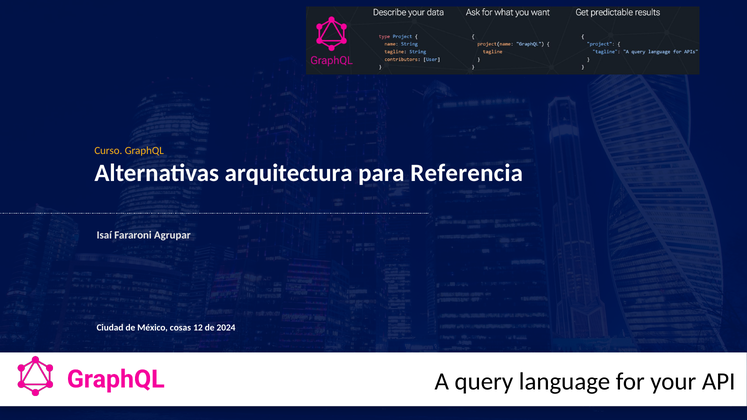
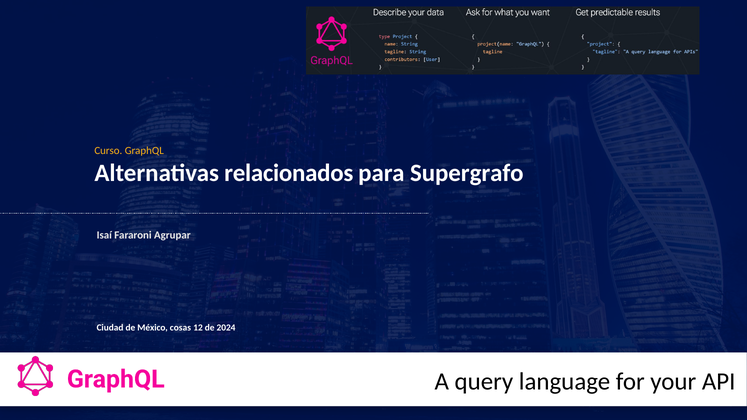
arquitectura: arquitectura -> relacionados (289, 173)
Referencia: Referencia -> Supergrafo (467, 173)
